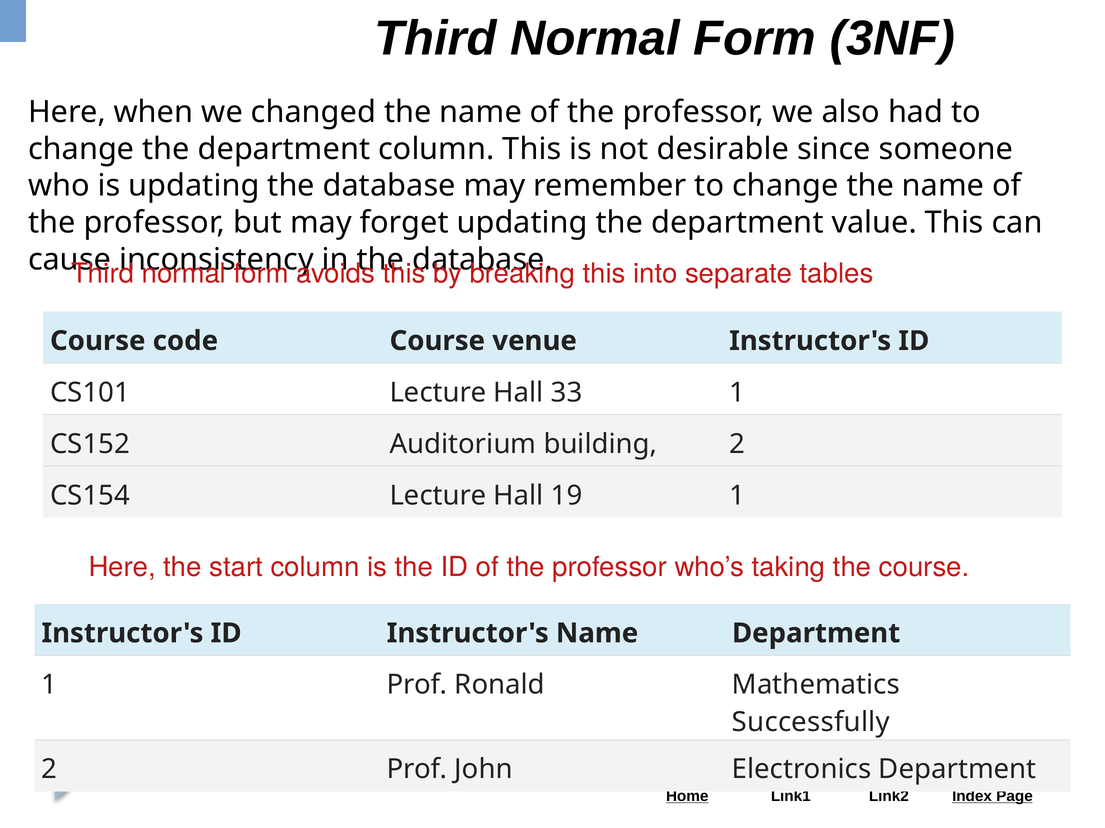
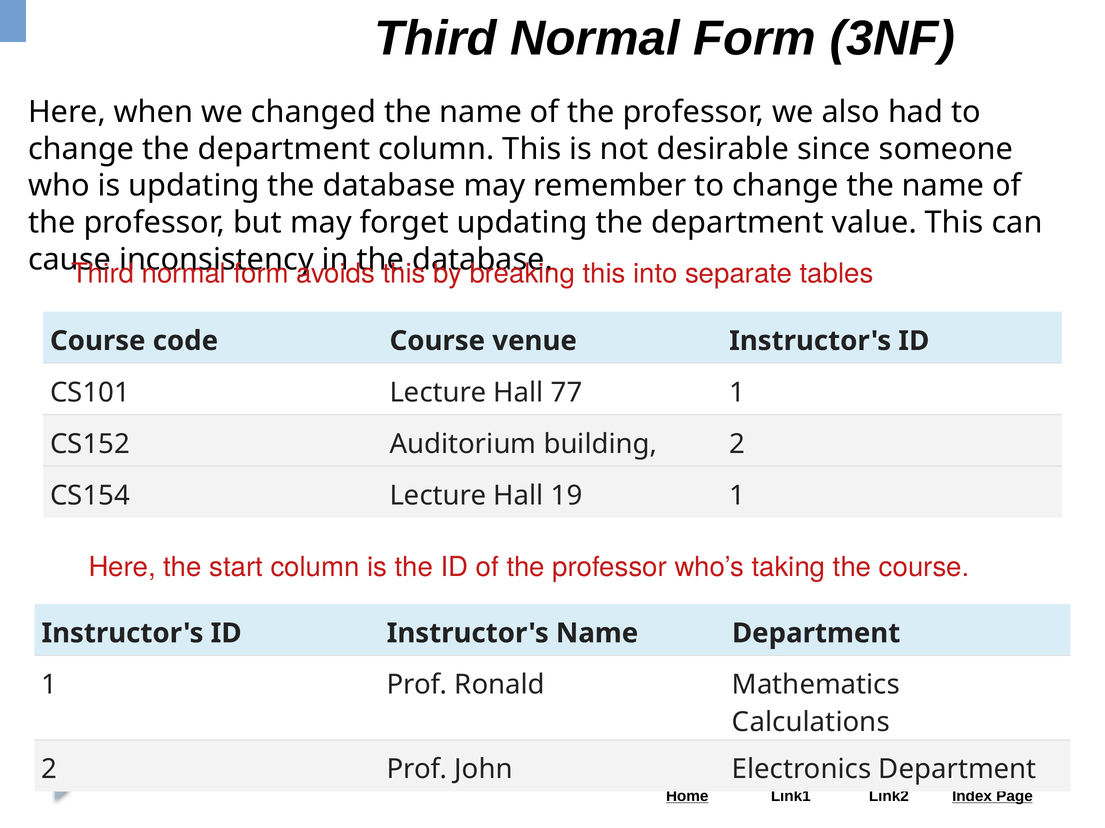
33: 33 -> 77 (567, 393)
Successfully: Successfully -> Calculations (811, 723)
